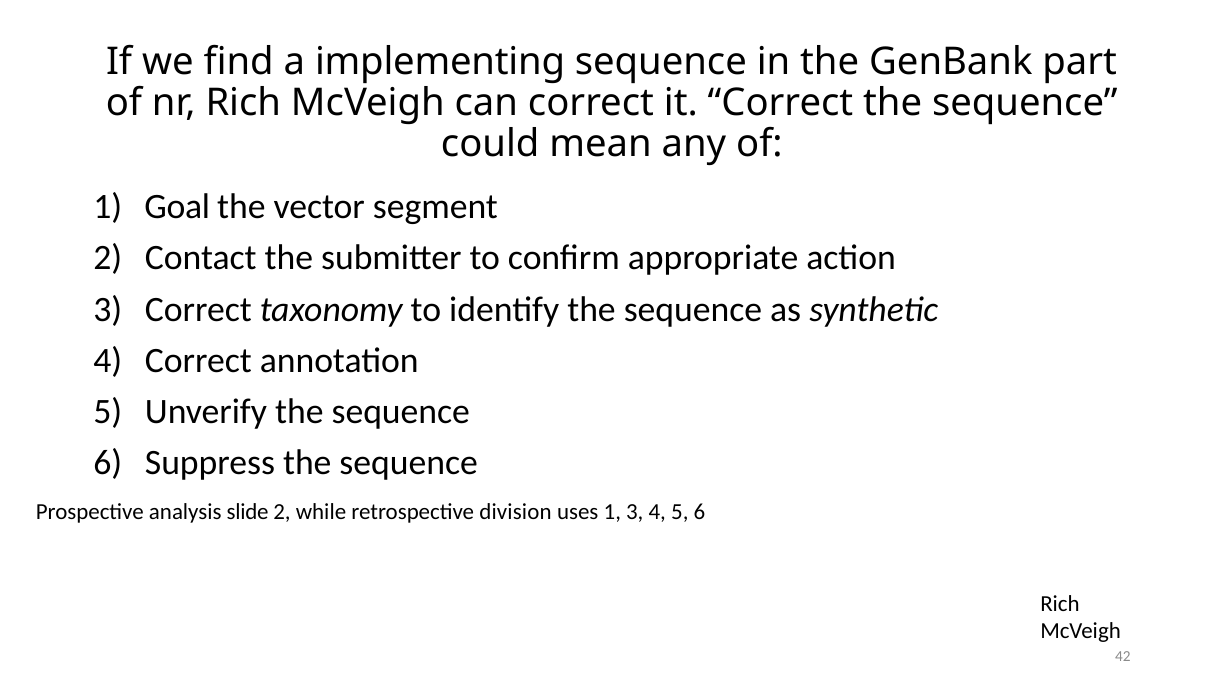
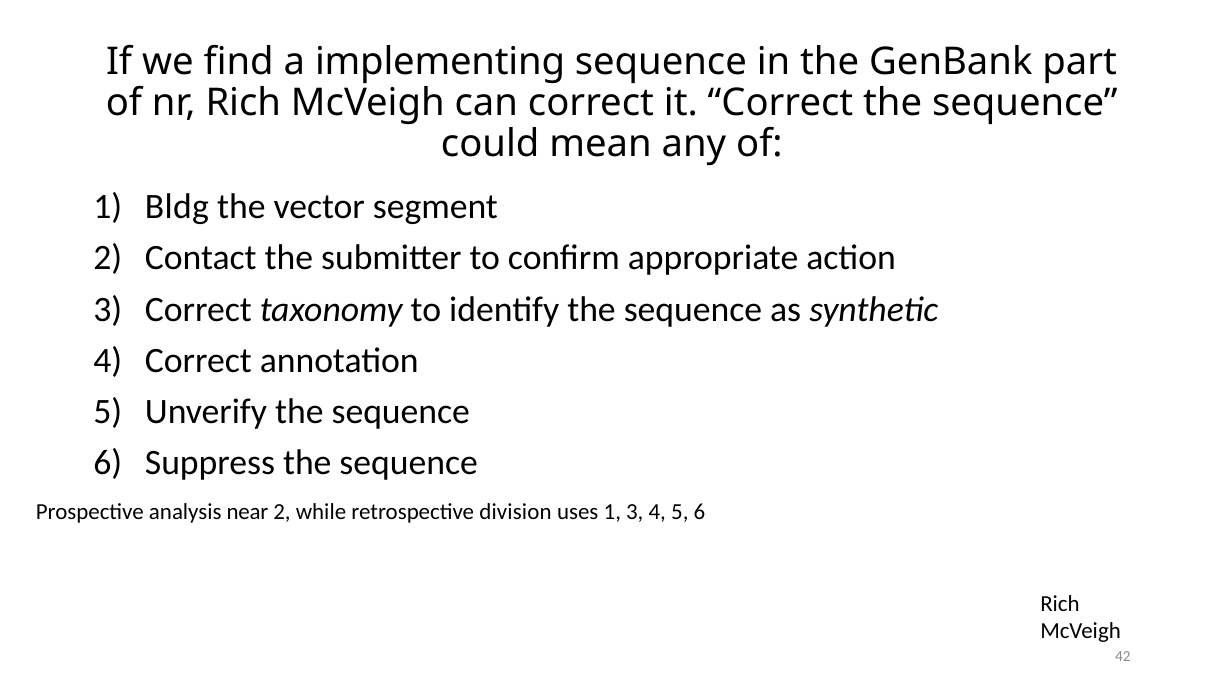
Goal: Goal -> Bldg (177, 207)
slide: slide -> near (248, 512)
